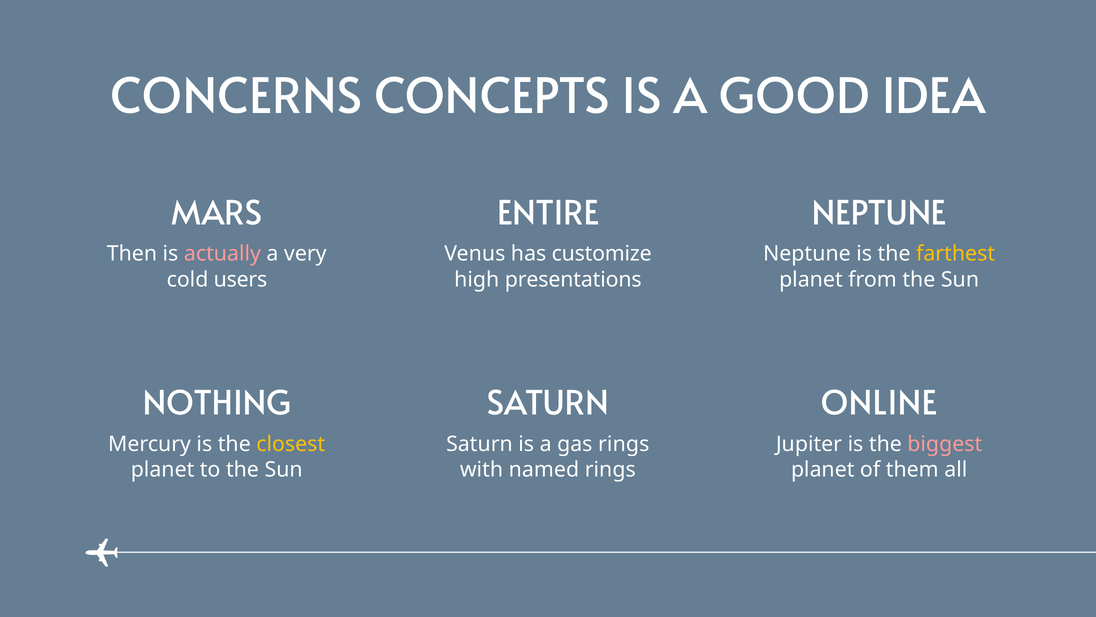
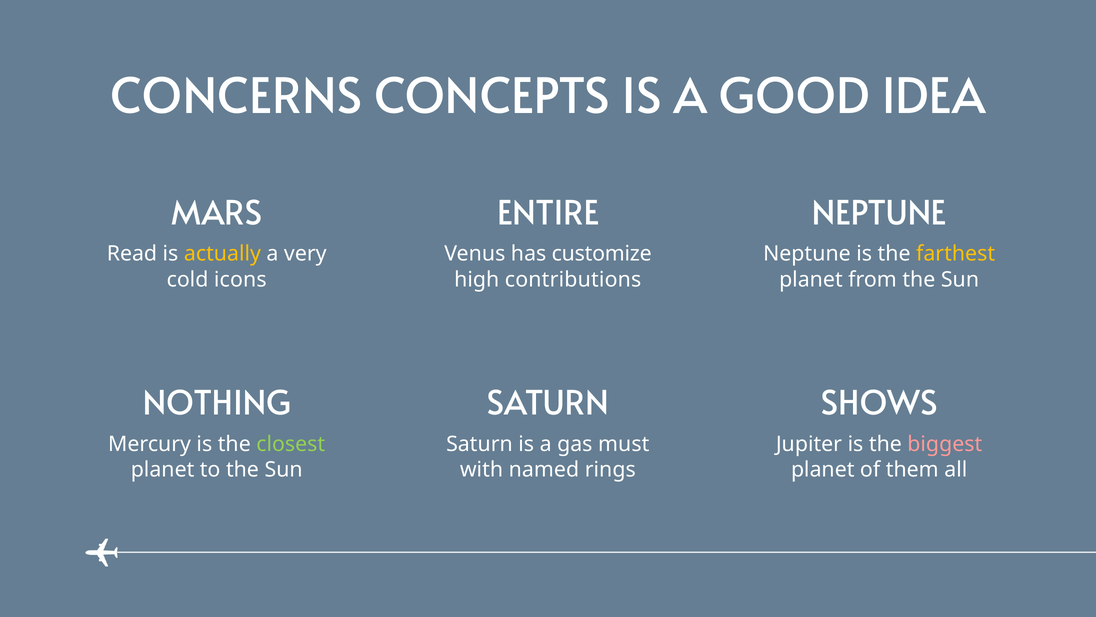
Then: Then -> Read (132, 254)
actually colour: pink -> yellow (222, 254)
users: users -> icons (240, 279)
presentations: presentations -> contributions (573, 279)
ONLINE: ONLINE -> SHOWS (879, 404)
closest colour: yellow -> light green (291, 444)
gas rings: rings -> must (624, 444)
